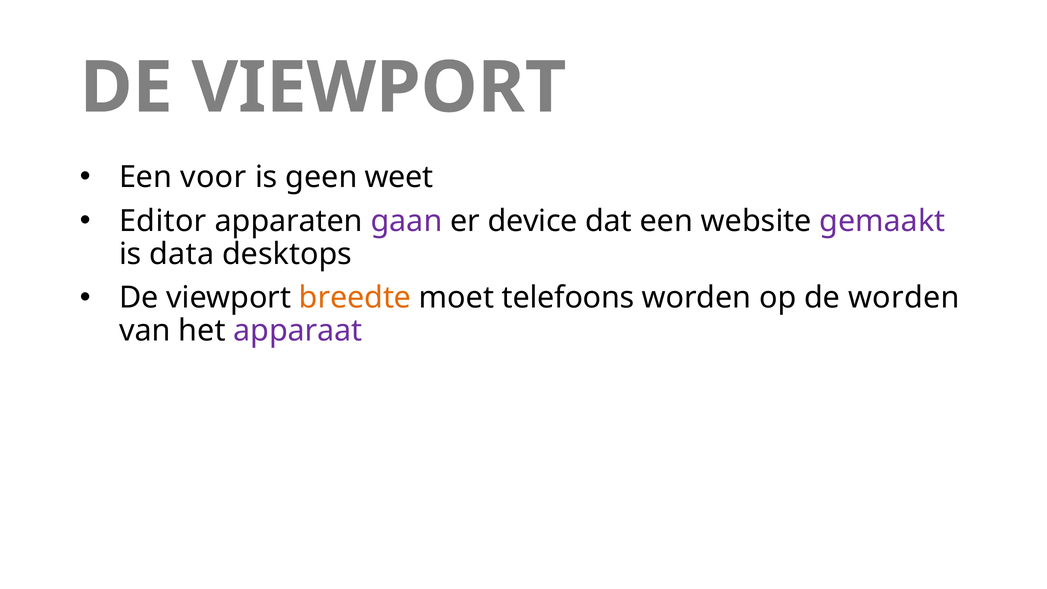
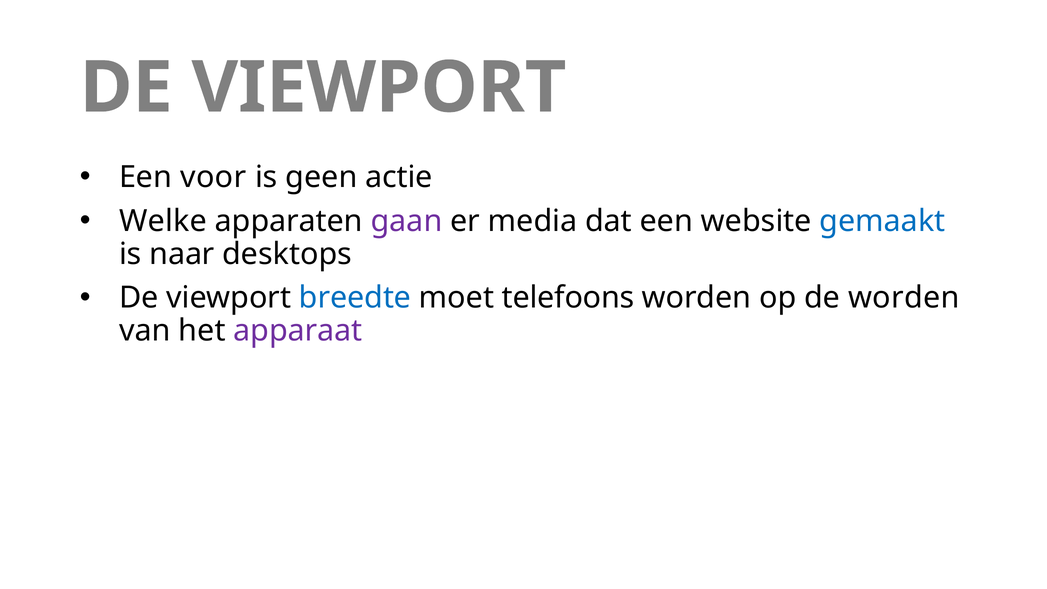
weet: weet -> actie (399, 177)
Editor: Editor -> Welke (163, 221)
device: device -> media (533, 221)
gemaakt colour: purple -> blue (882, 221)
data: data -> naar (182, 254)
breedte colour: orange -> blue (355, 298)
